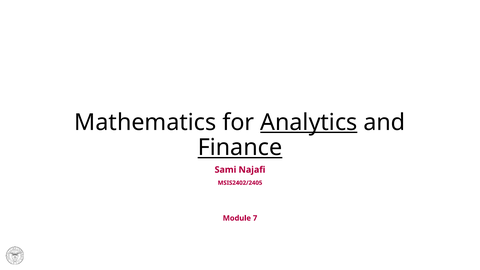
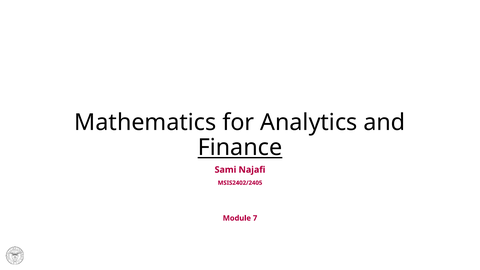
Analytics underline: present -> none (309, 122)
